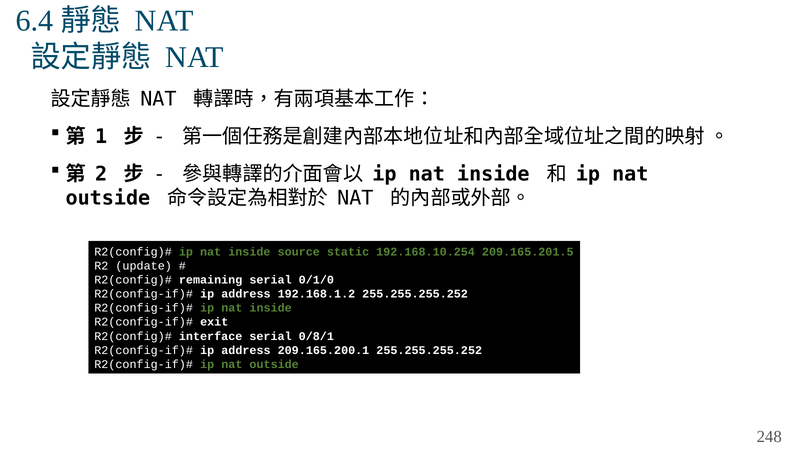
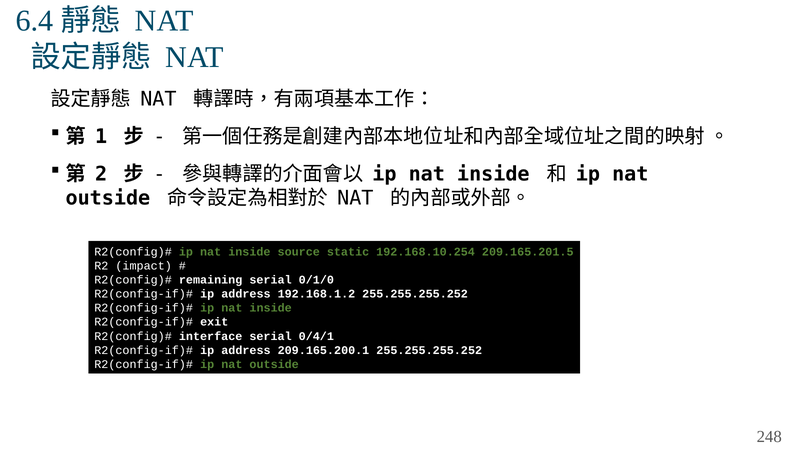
update: update -> impact (144, 266)
0/8/1: 0/8/1 -> 0/4/1 (316, 336)
